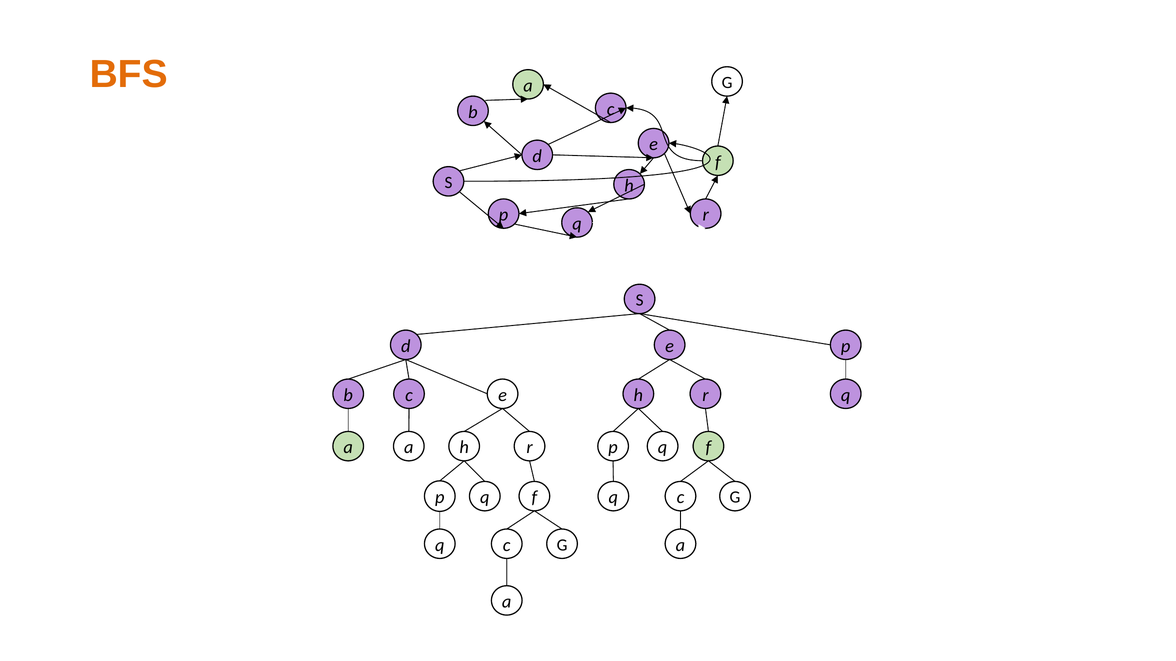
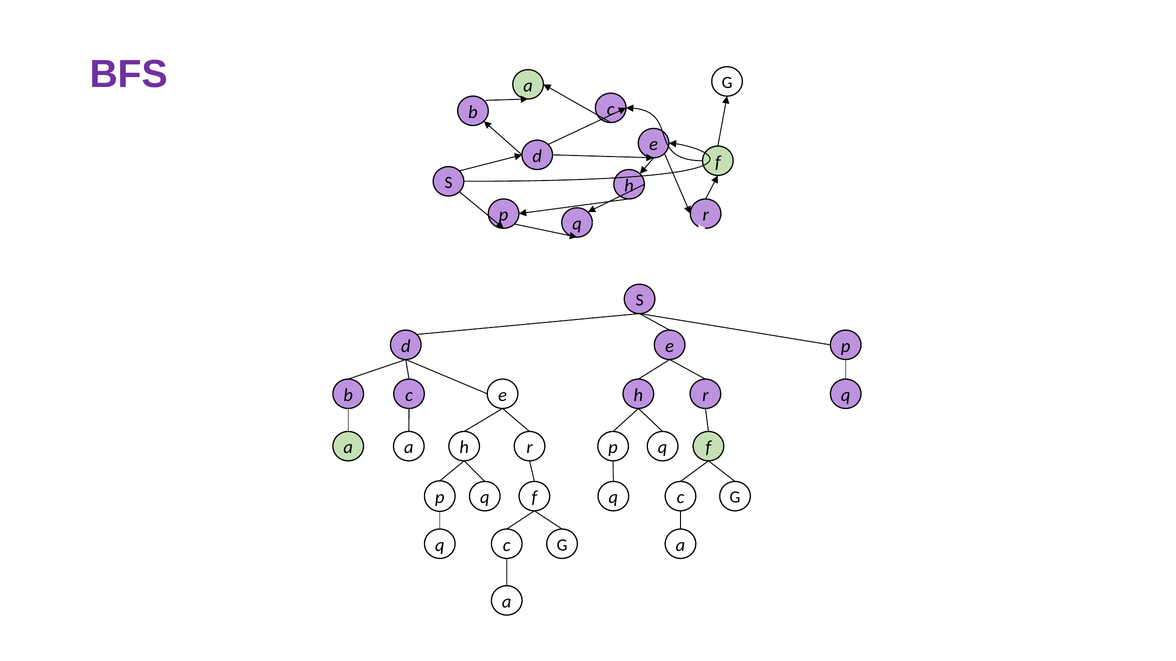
BFS colour: orange -> purple (129, 74)
